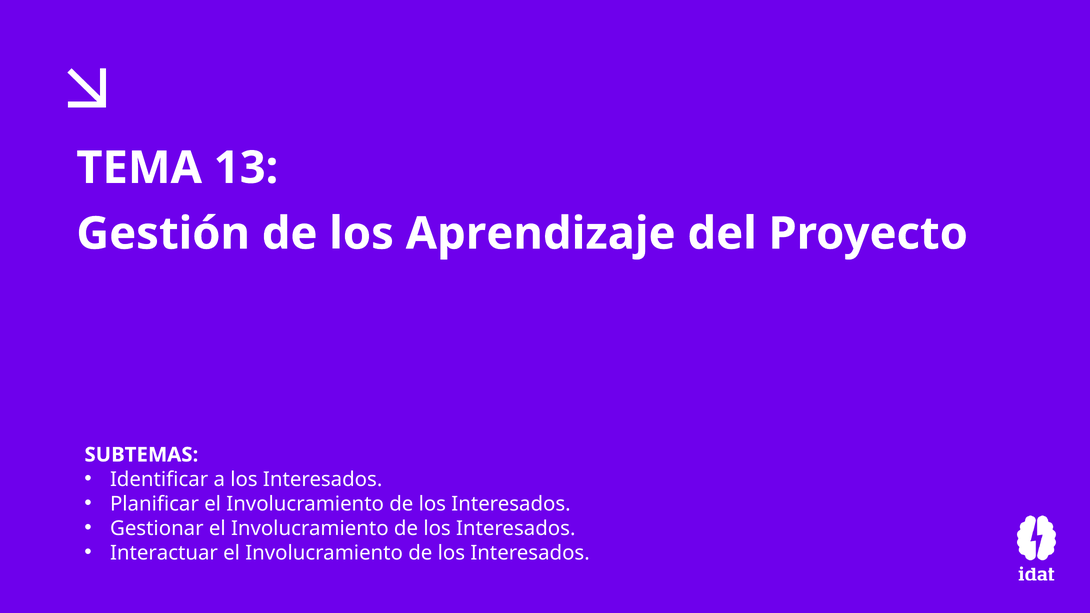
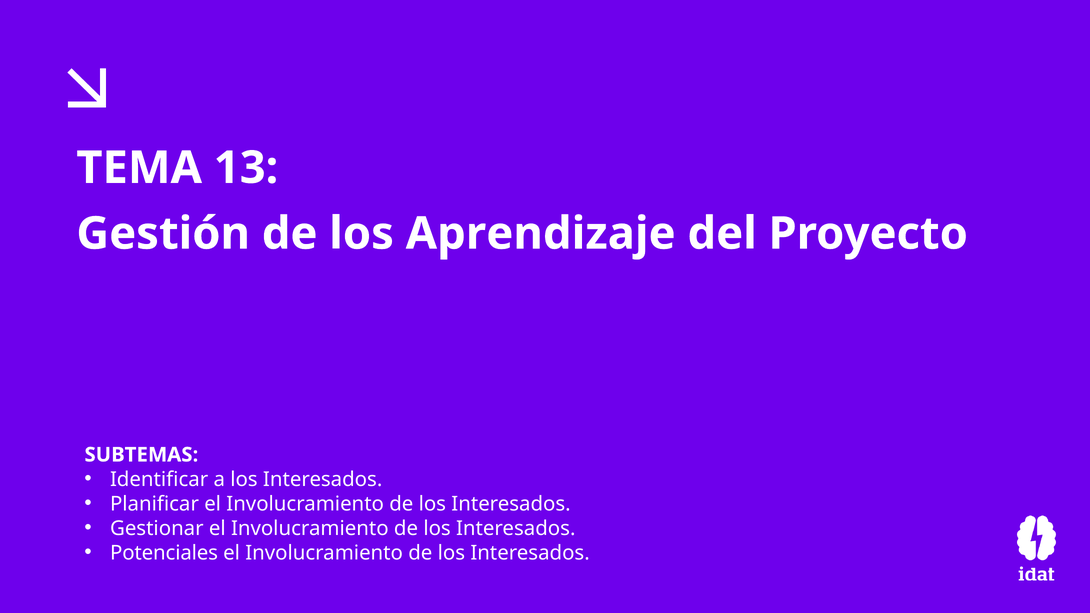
Interactuar: Interactuar -> Potenciales (164, 553)
